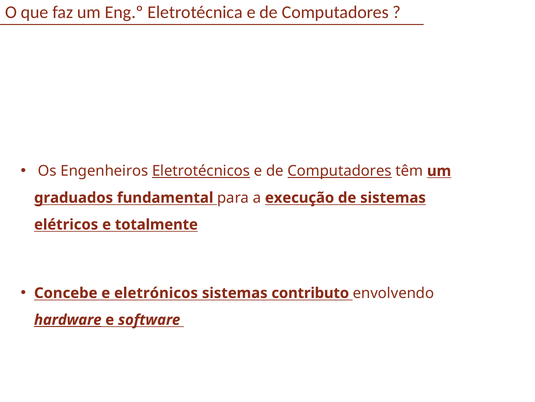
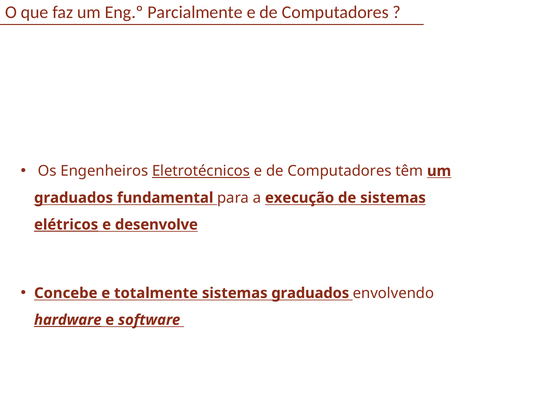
Eletrotécnica: Eletrotécnica -> Parcialmente (195, 12)
Computadores underline: present -> none (340, 171)
elétricos underline: none -> present (66, 224)
totalmente: totalmente -> desenvolve (156, 224)
eletrónicos: eletrónicos -> totalmente (156, 293)
sistemas contributo: contributo -> graduados (310, 293)
